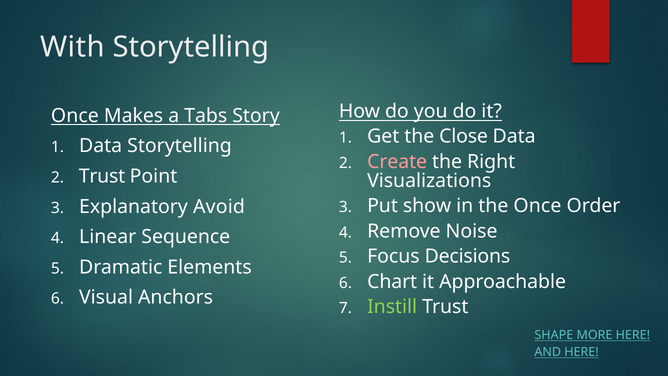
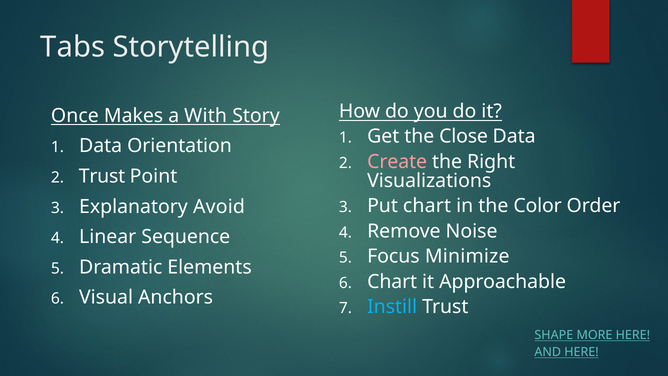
With: With -> Tabs (73, 47)
Tabs: Tabs -> With (206, 116)
Data Storytelling: Storytelling -> Orientation (180, 146)
Put show: show -> chart (427, 206)
the Once: Once -> Color (538, 206)
Decisions: Decisions -> Minimize (467, 256)
Instill colour: light green -> light blue (392, 307)
